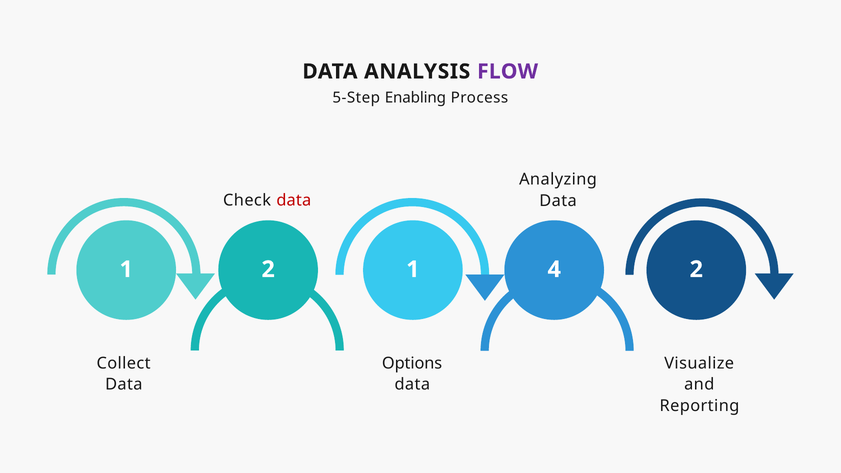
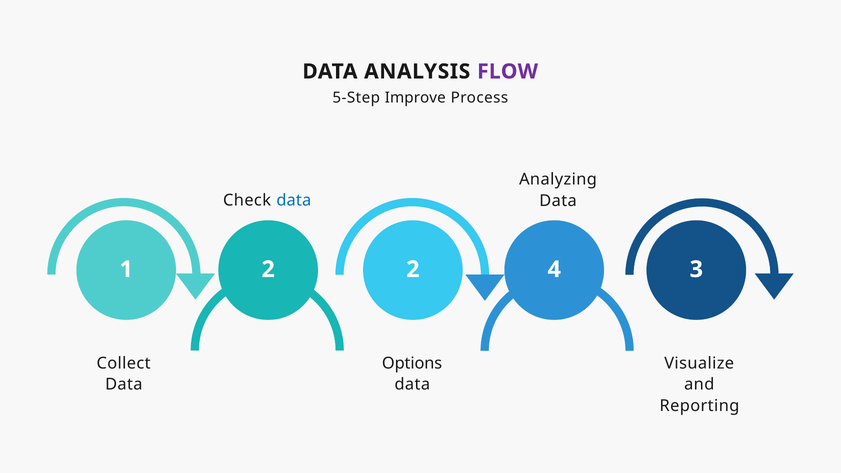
Enabling: Enabling -> Improve (415, 98)
data colour: red -> blue (294, 201)
2 1: 1 -> 2 (413, 269)
4 2: 2 -> 3 (696, 269)
